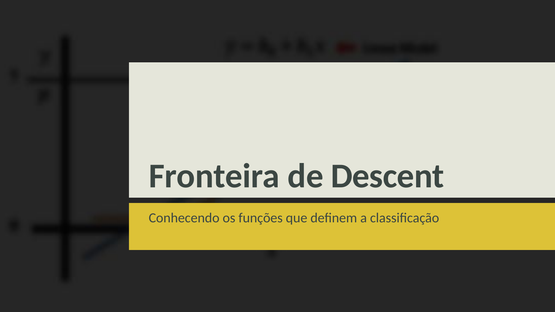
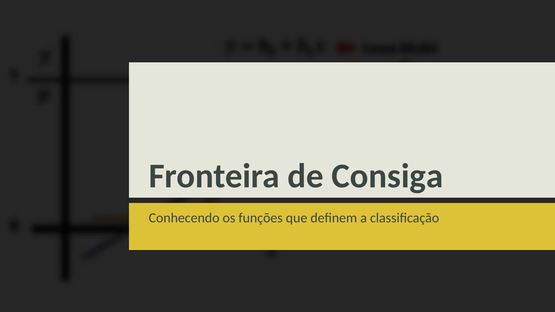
Descent: Descent -> Consiga (387, 176)
